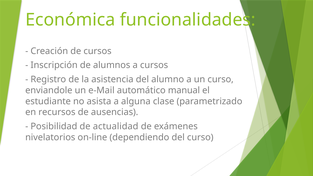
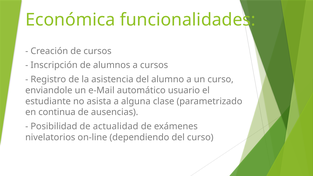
manual: manual -> usuario (184, 90)
recursos: recursos -> continua (57, 112)
